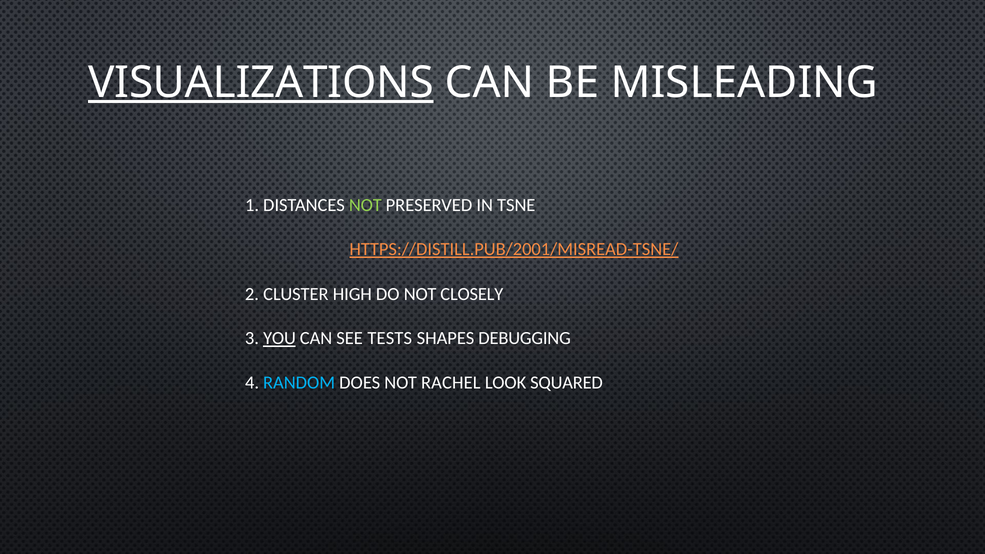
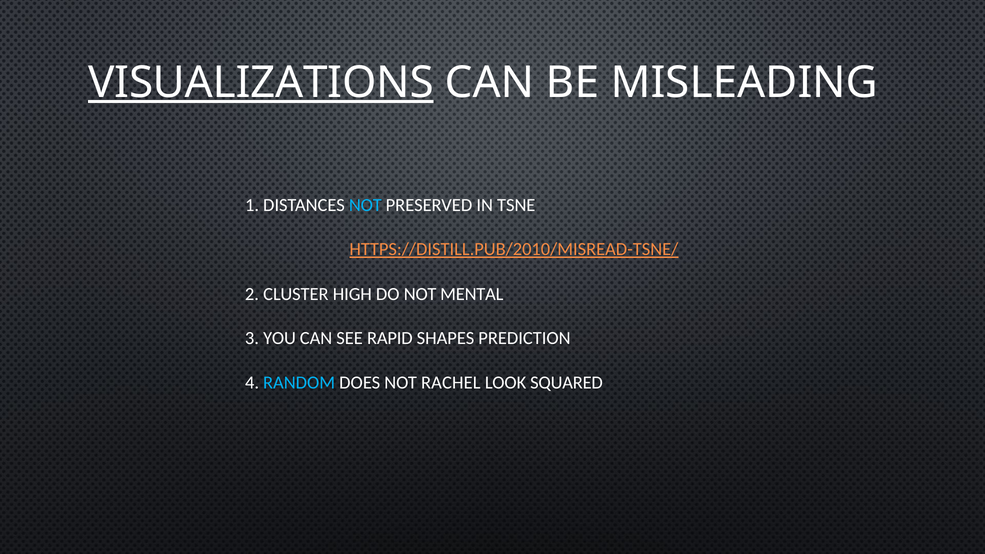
NOT colour: light green -> light blue (365, 205)
HTTPS://DISTILL.PUB/2001/MISREAD-TSNE/: HTTPS://DISTILL.PUB/2001/MISREAD-TSNE/ -> HTTPS://DISTILL.PUB/2010/MISREAD-TSNE/ (514, 249)
CLOSELY: CLOSELY -> MENTAL (472, 294)
YOU underline: present -> none (280, 338)
TESTS: TESTS -> RAPID (390, 338)
DEBUGGING: DEBUGGING -> PREDICTION (524, 338)
